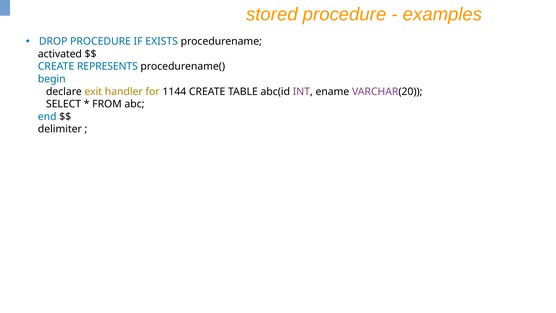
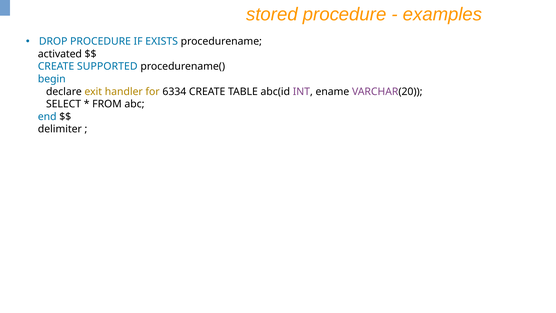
REPRESENTS: REPRESENTS -> SUPPORTED (107, 66)
1144: 1144 -> 6334 (174, 92)
